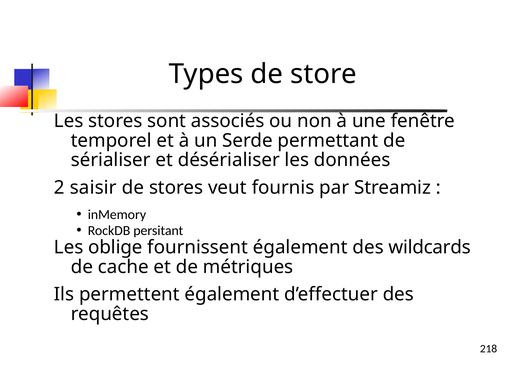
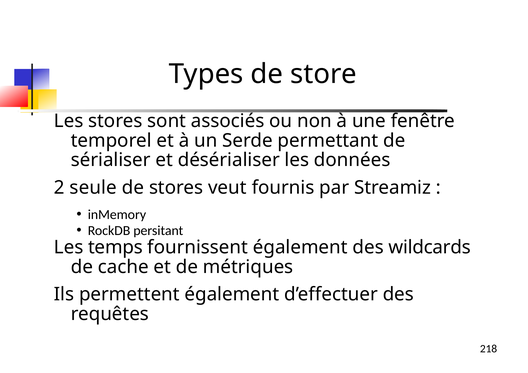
saisir: saisir -> seule (93, 188)
oblige: oblige -> temps (115, 248)
